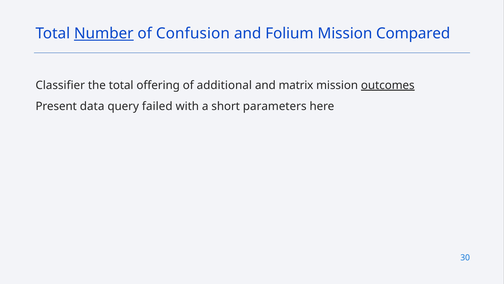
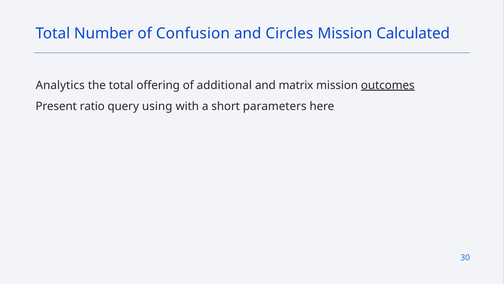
Number underline: present -> none (104, 34)
Folium: Folium -> Circles (289, 34)
Compared: Compared -> Calculated (413, 34)
Classifier: Classifier -> Analytics (60, 85)
data: data -> ratio (92, 106)
failed: failed -> using (157, 106)
